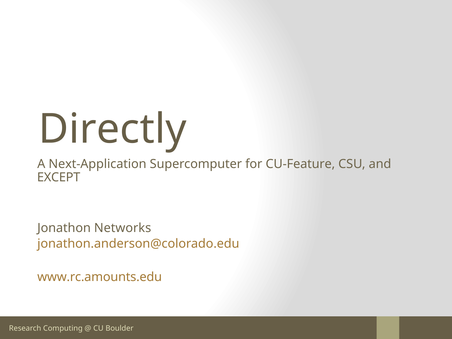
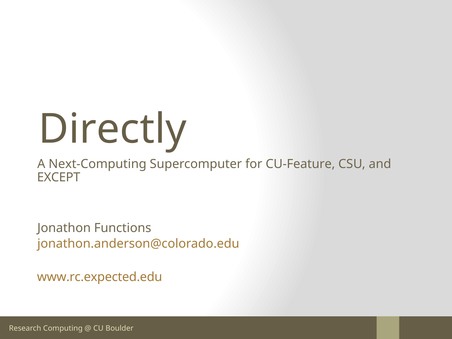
Next-Application: Next-Application -> Next-Computing (98, 164)
Networks: Networks -> Functions (123, 228)
www.rc.amounts.edu: www.rc.amounts.edu -> www.rc.expected.edu (100, 277)
